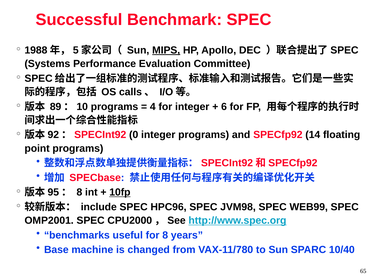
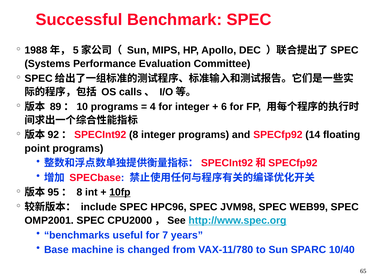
MIPS underline: present -> none (166, 50)
0: 0 -> 8 (134, 135)
for 8: 8 -> 7 (165, 235)
